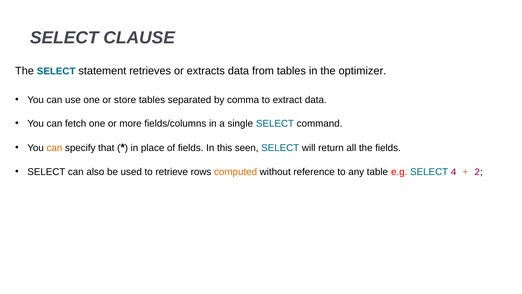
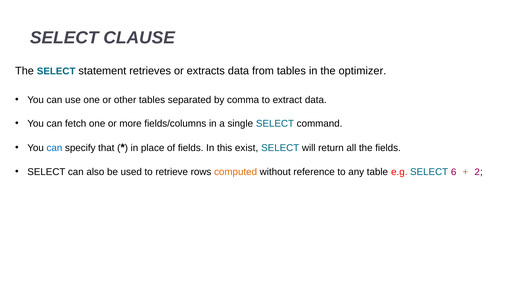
store: store -> other (125, 100)
can colour: orange -> blue (54, 148)
seen: seen -> exist (247, 148)
4: 4 -> 6 (454, 172)
